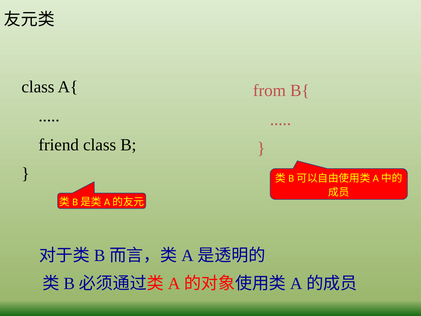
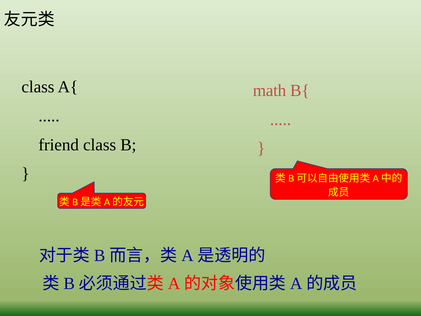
from: from -> math (270, 90)
